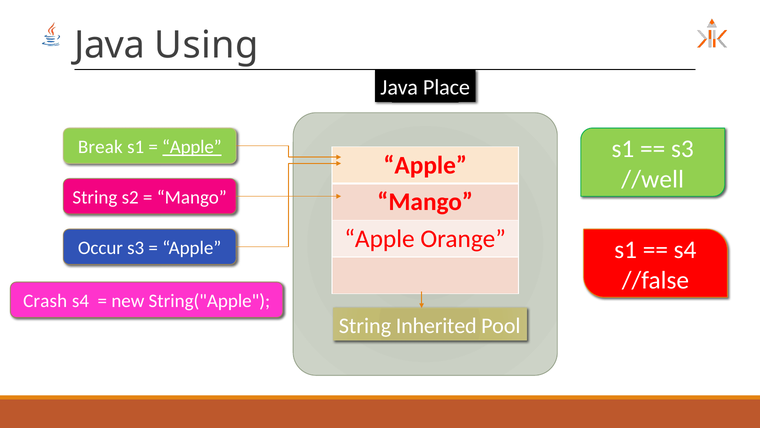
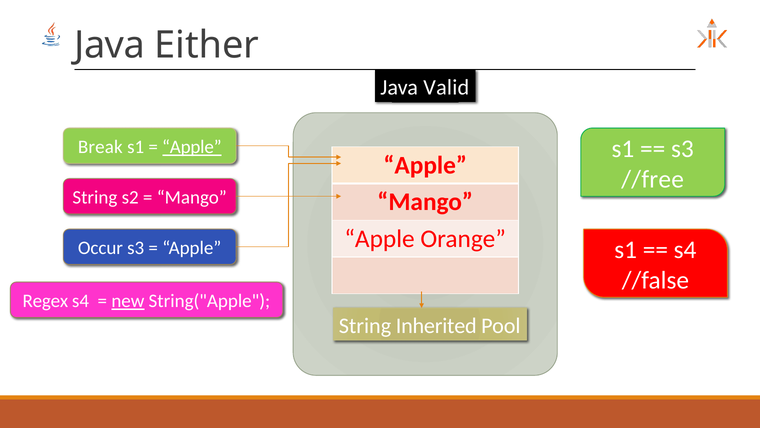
Using: Using -> Either (207, 45)
Place: Place -> Valid (446, 87)
//well: //well -> //free (653, 179)
Crash: Crash -> Regex (45, 301)
new underline: none -> present (128, 301)
